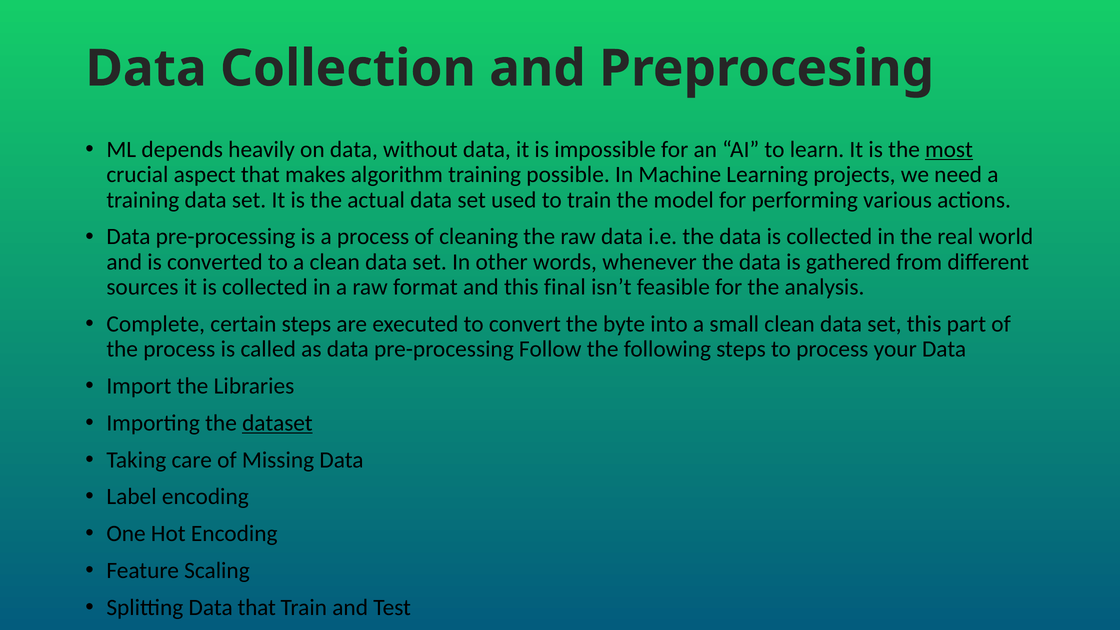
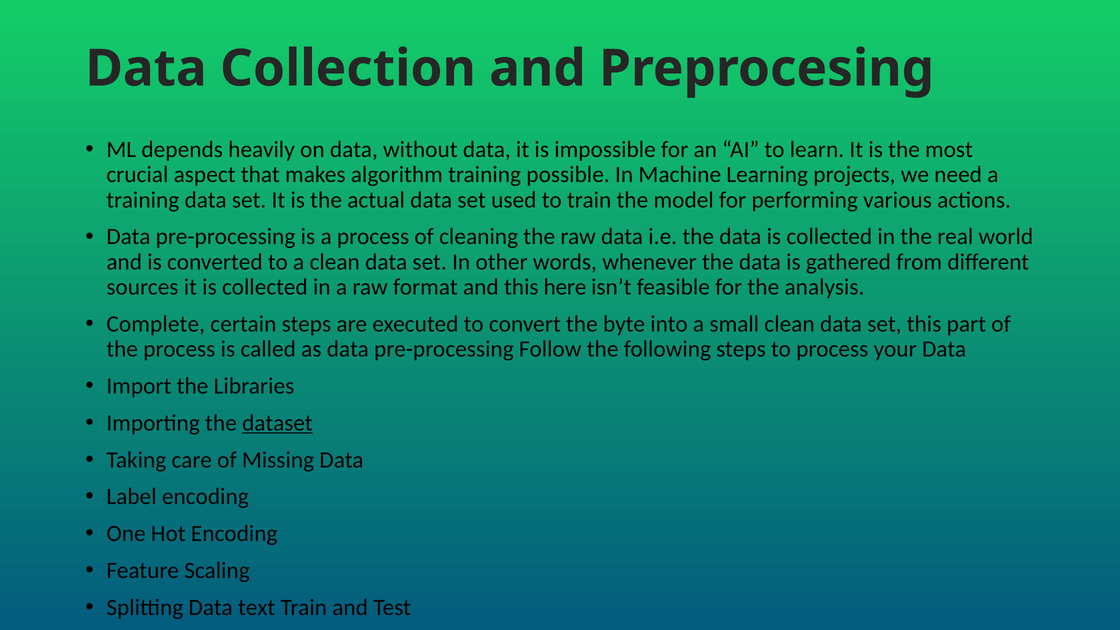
most underline: present -> none (949, 149)
final: final -> here (565, 287)
Data that: that -> text (257, 607)
